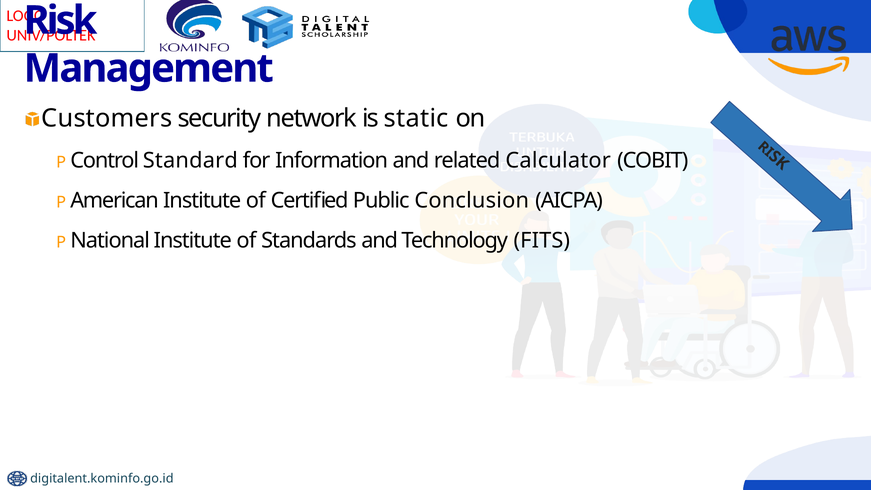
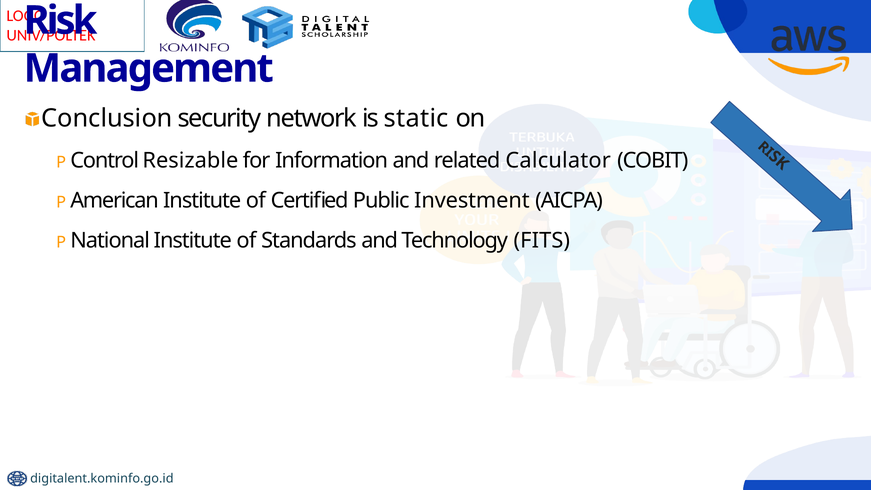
Customers: Customers -> Conclusion (107, 119)
Standard: Standard -> Resizable (190, 161)
Conclusion: Conclusion -> Investment (472, 201)
